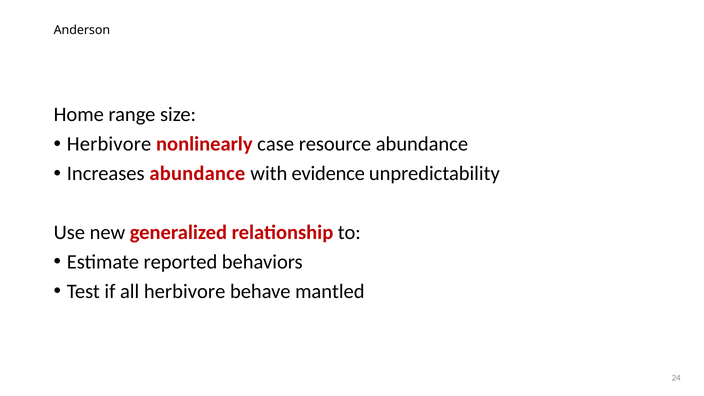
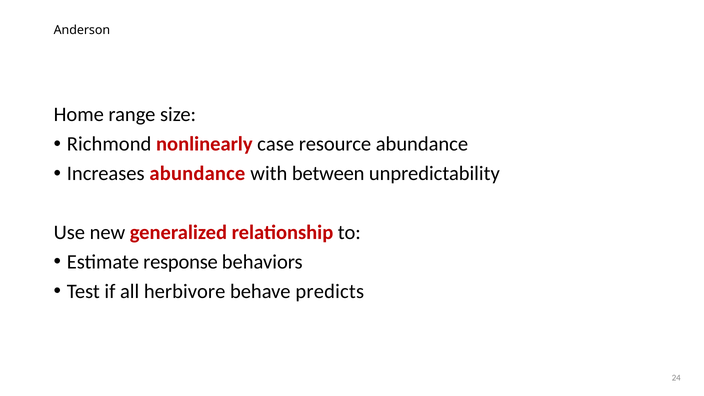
Herbivore: Herbivore -> Richmond (109, 144)
evidence: evidence -> between (328, 174)
reported: reported -> response (181, 262)
mantled: mantled -> predicts (330, 291)
